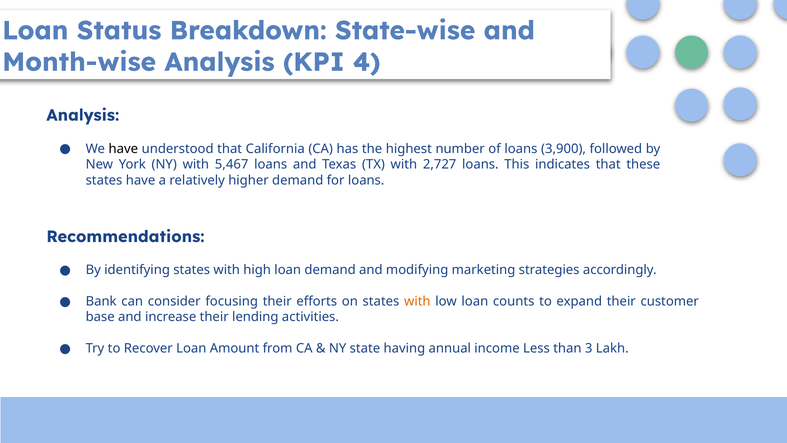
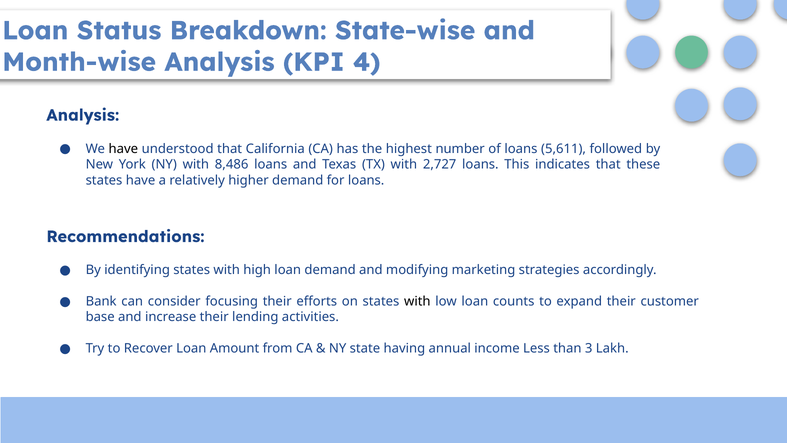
3,900: 3,900 -> 5,611 (564, 149)
5,467: 5,467 -> 8,486 (232, 164)
with colour: orange -> black (417, 301)
